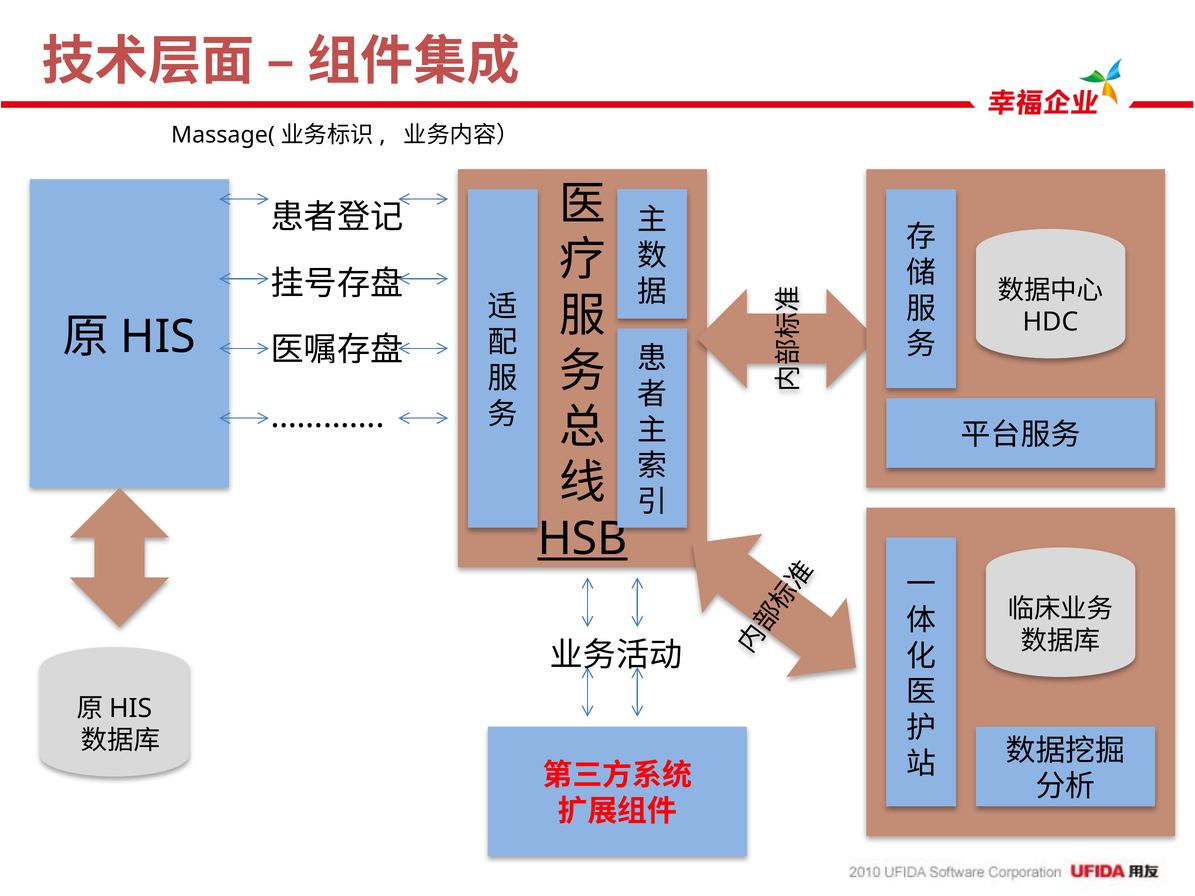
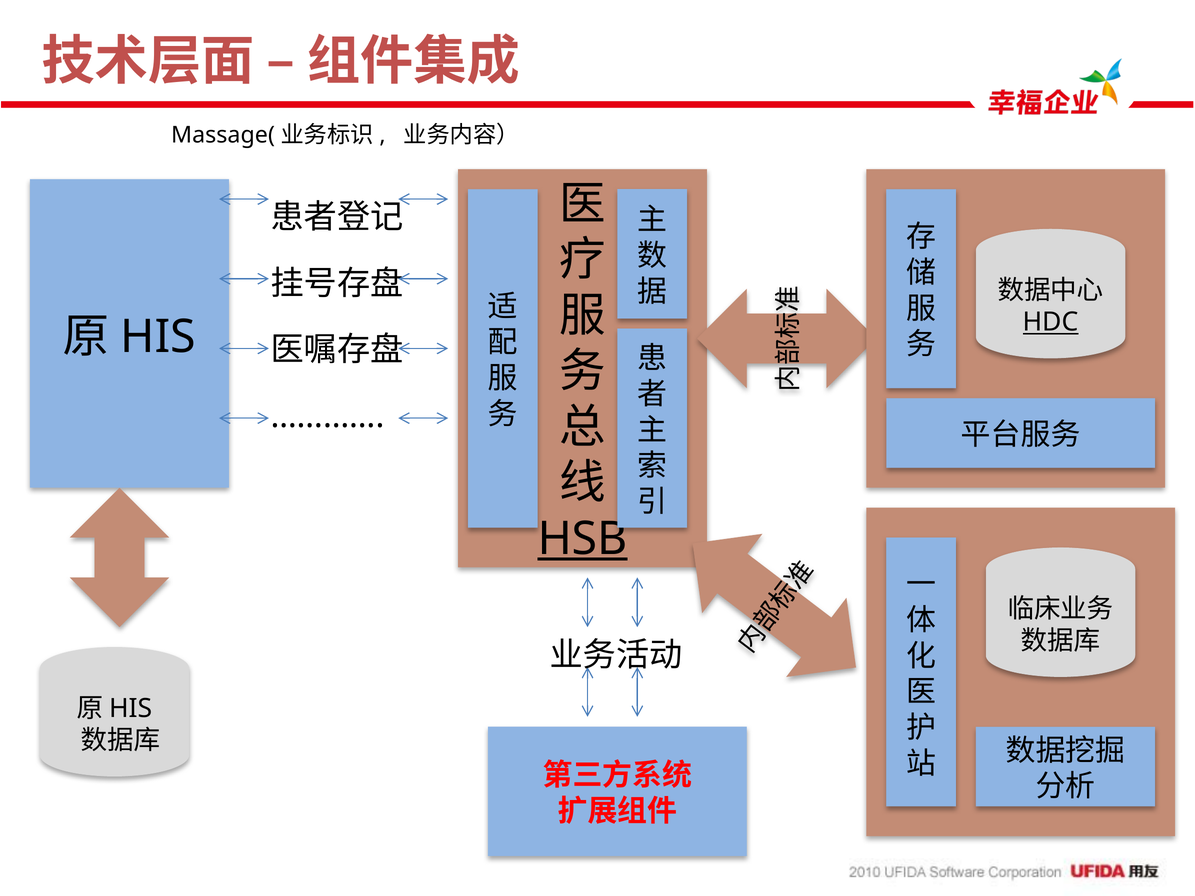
HDC underline: none -> present (1051, 322)
